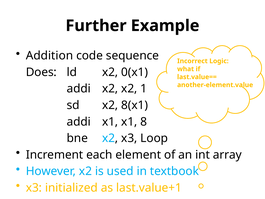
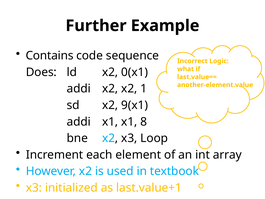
Addition: Addition -> Contains (50, 56)
8(x1: 8(x1 -> 9(x1 (135, 105)
